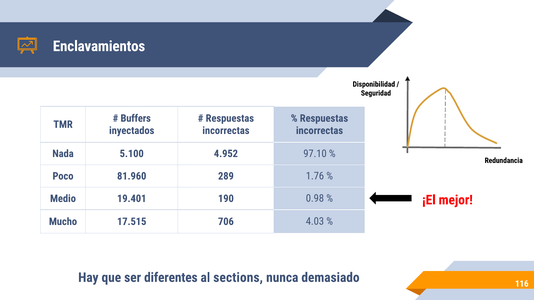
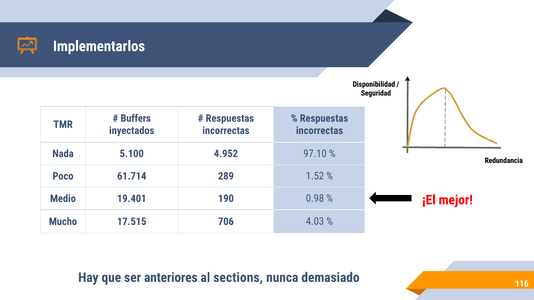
Enclavamientos: Enclavamientos -> Implementarlos (99, 46)
81.960: 81.960 -> 61.714 (132, 176)
1.76: 1.76 -> 1.52 (315, 176)
diferentes: diferentes -> anteriores (171, 278)
